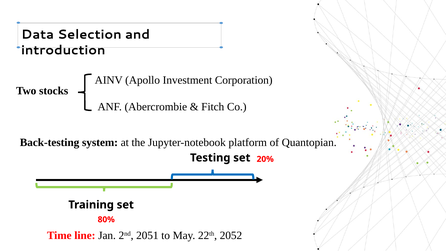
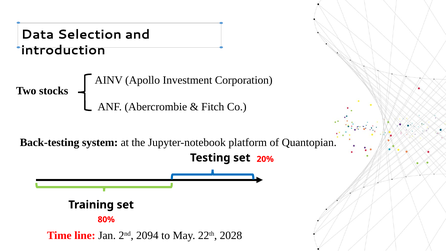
2051: 2051 -> 2094 (147, 235)
2052: 2052 -> 2028 (231, 235)
